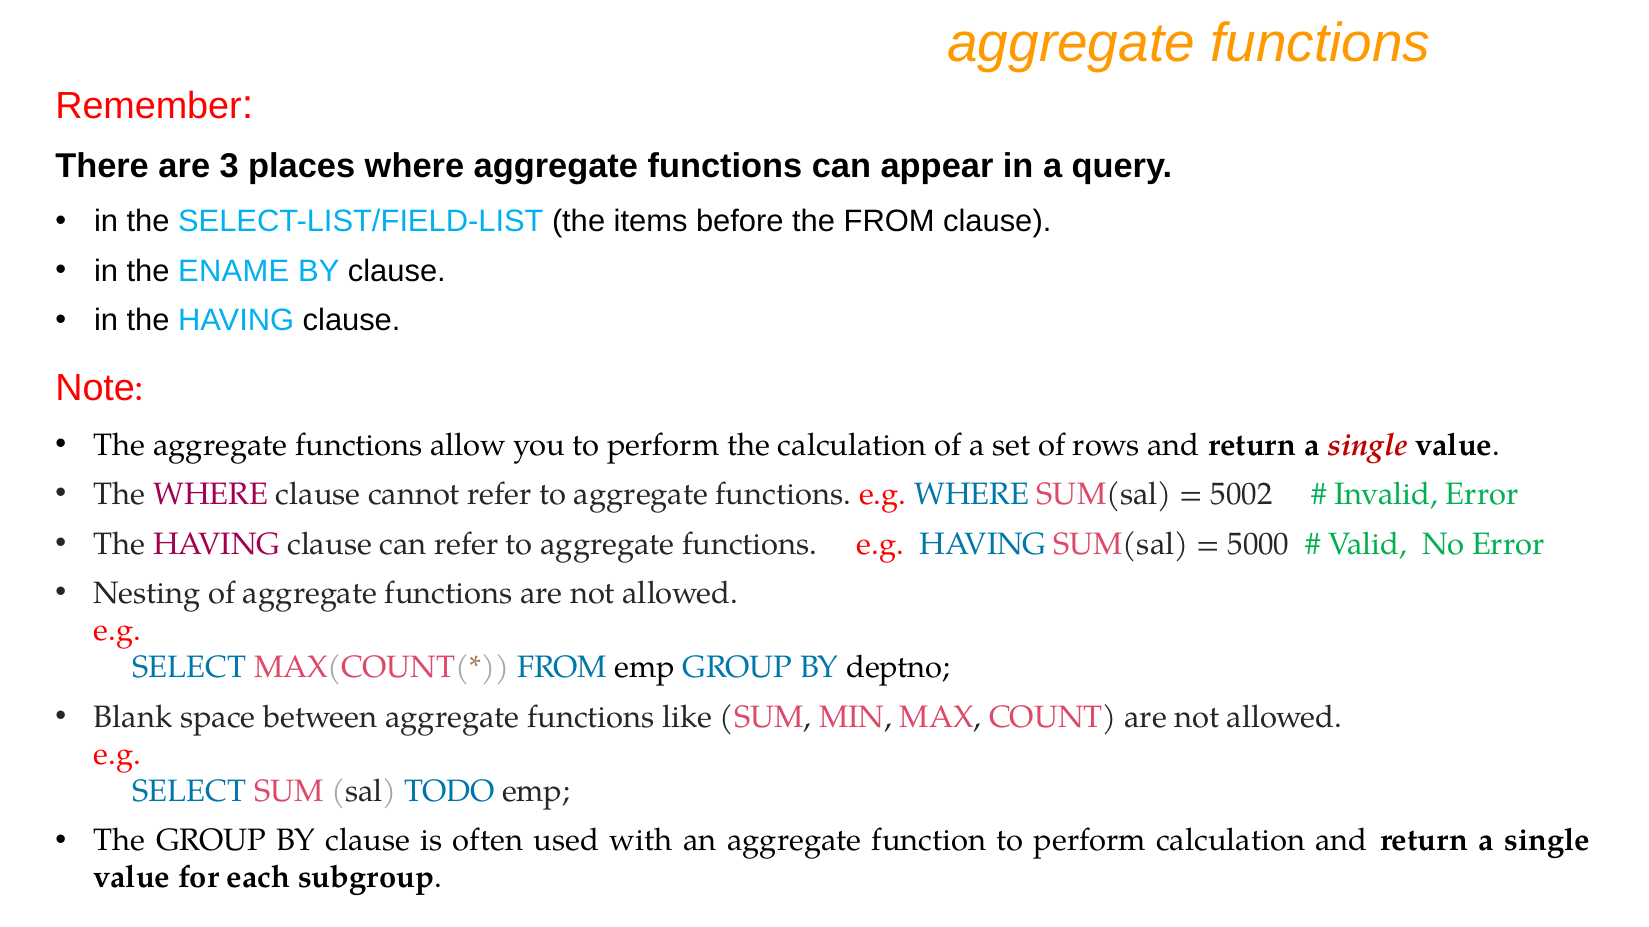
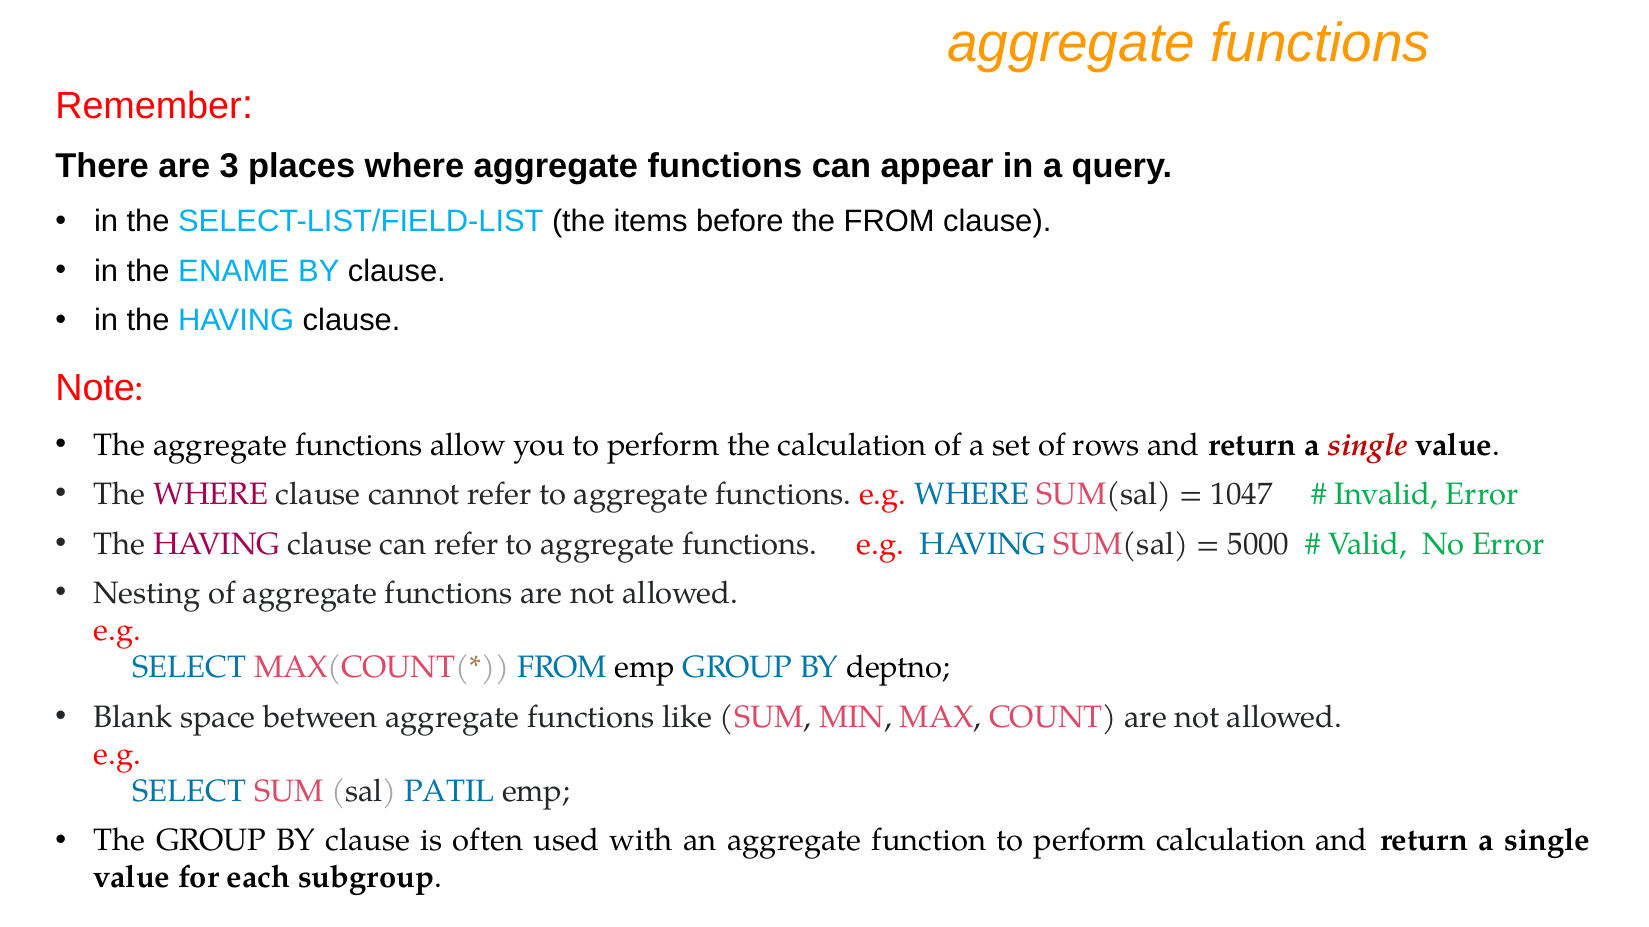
5002: 5002 -> 1047 (1242, 495)
TODO: TODO -> PATIL (449, 792)
